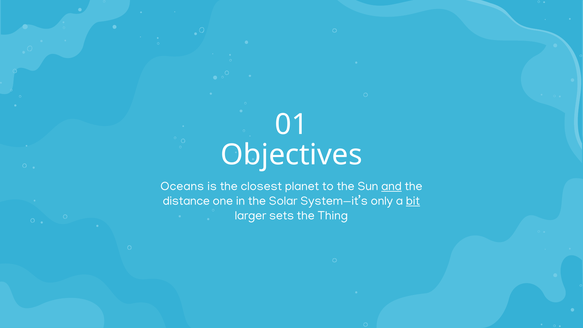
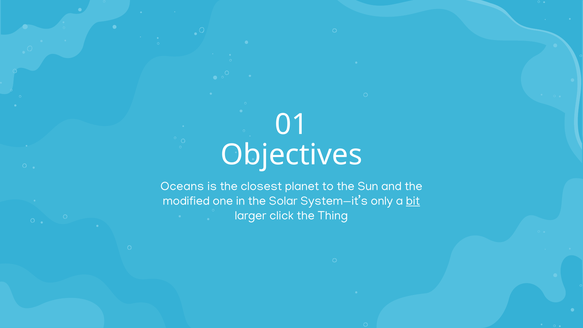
and underline: present -> none (391, 186)
distance: distance -> modified (186, 201)
sets: sets -> click (281, 215)
